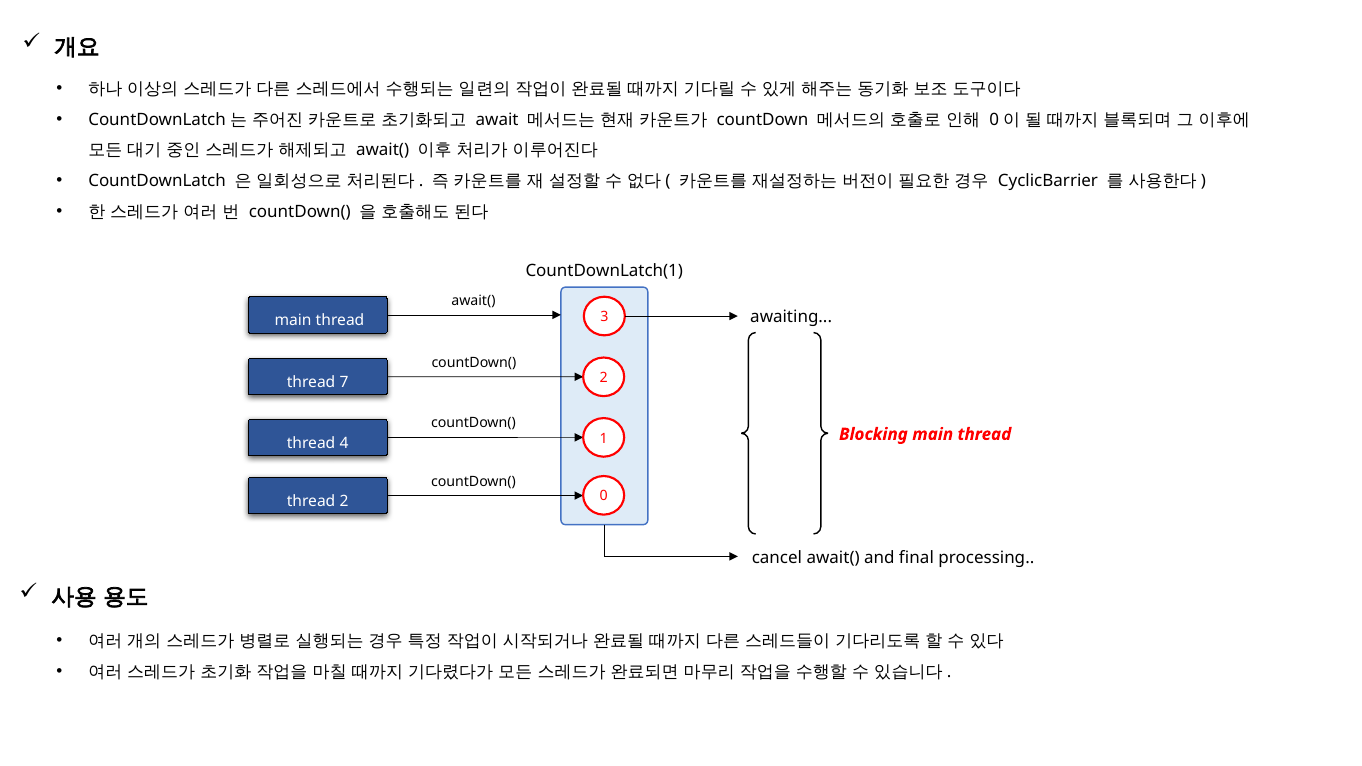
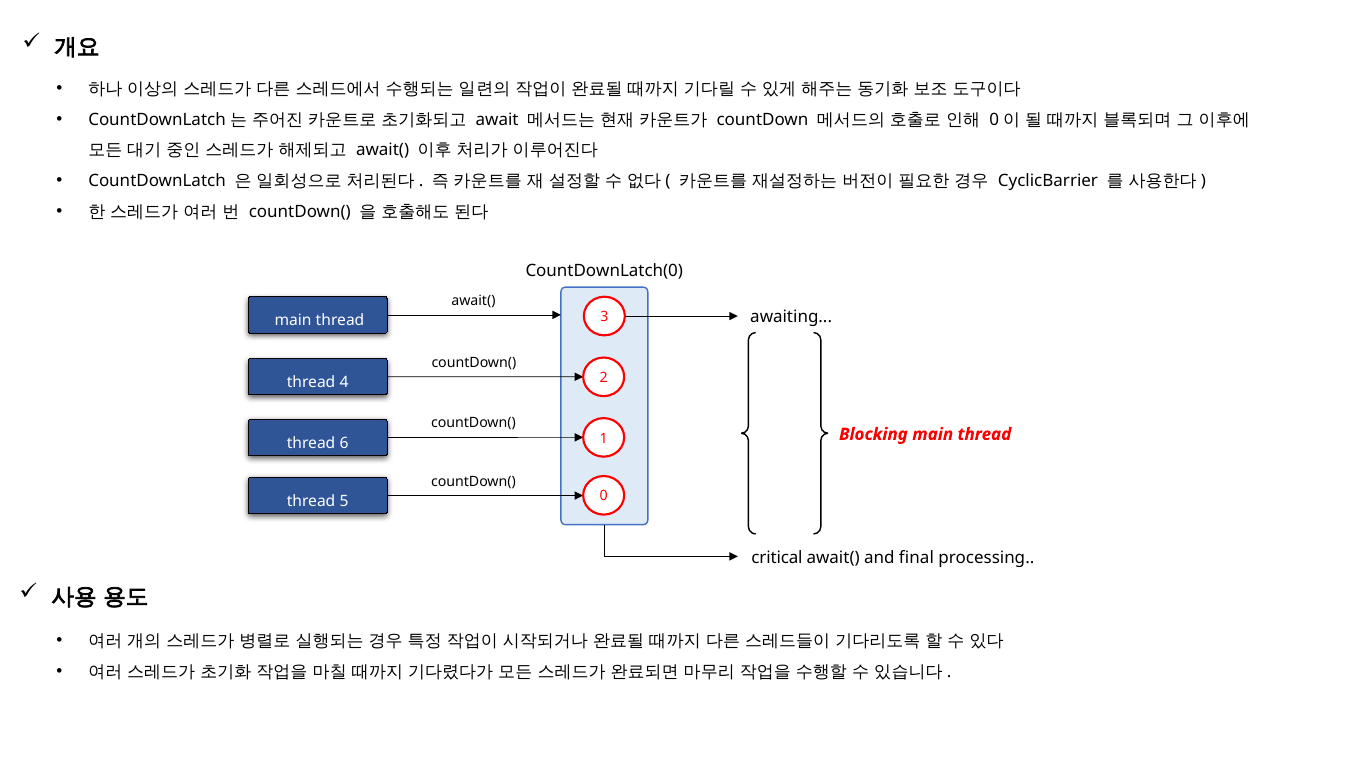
CountDownLatch(1: CountDownLatch(1 -> CountDownLatch(0 (604, 271)
7: 7 -> 4 (344, 382)
4: 4 -> 6 (344, 443)
thread 2: 2 -> 5 (344, 501)
cancel: cancel -> critical (777, 558)
